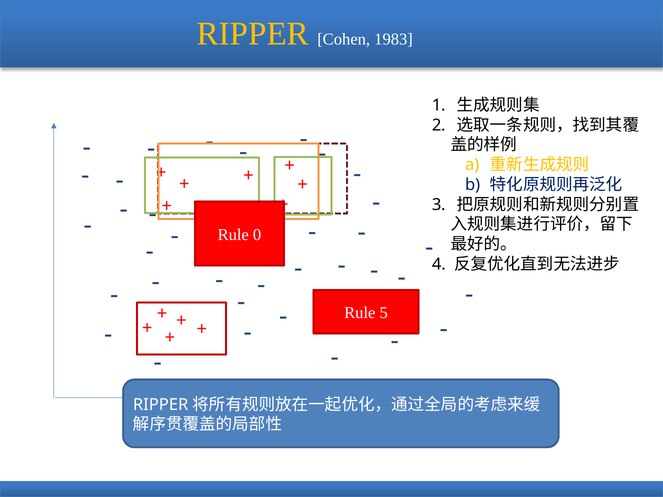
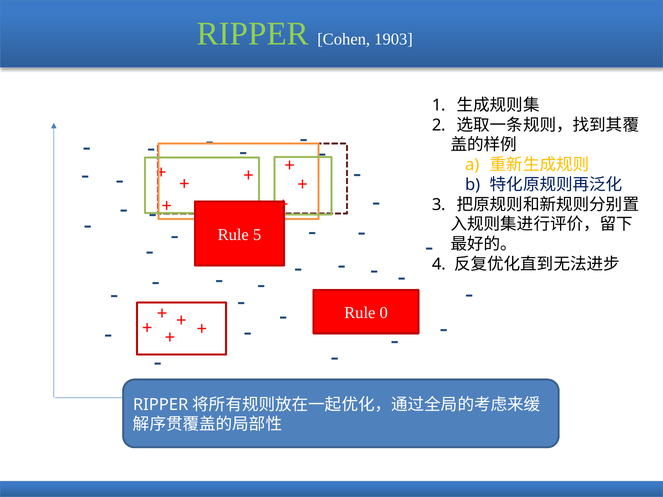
RIPPER colour: yellow -> light green (253, 34)
1983: 1983 -> 1903 (394, 39)
0: 0 -> 5 (257, 235)
5: 5 -> 0 (384, 313)
